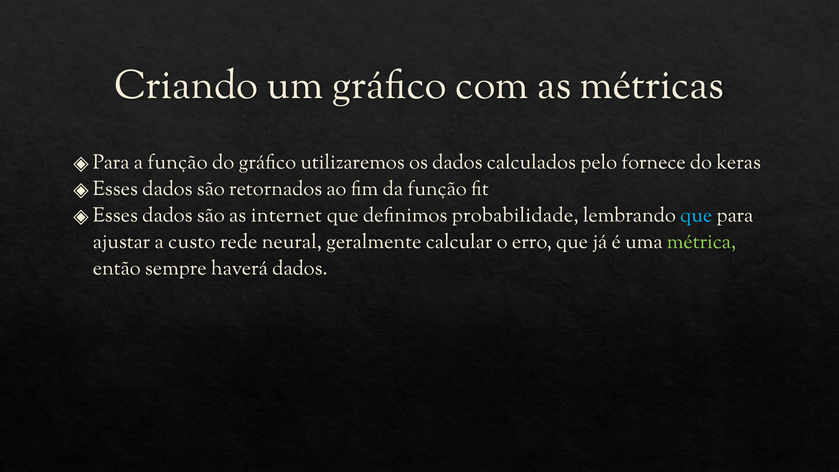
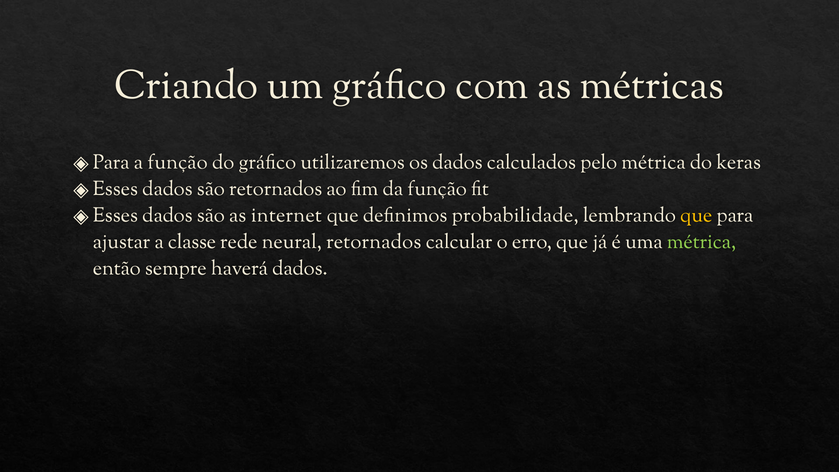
pelo fornece: fornece -> métrica (654, 162)
que colour: light blue -> yellow (696, 215)
custo: custo -> classe (192, 242)
neural geralmente: geralmente -> retornados (374, 242)
